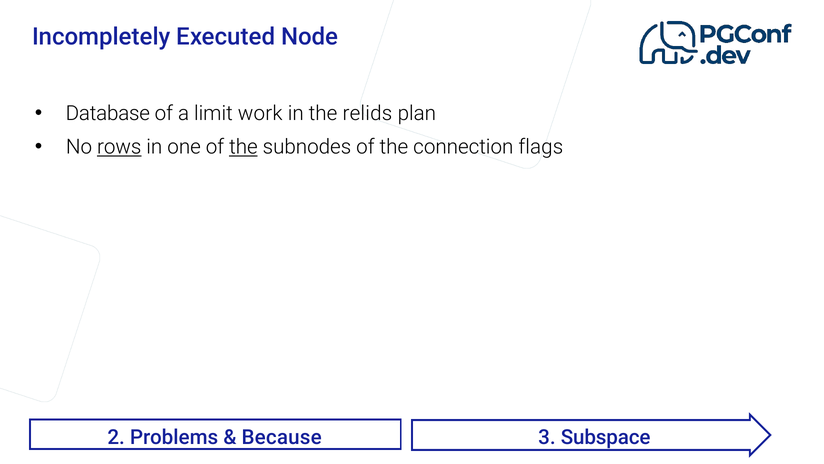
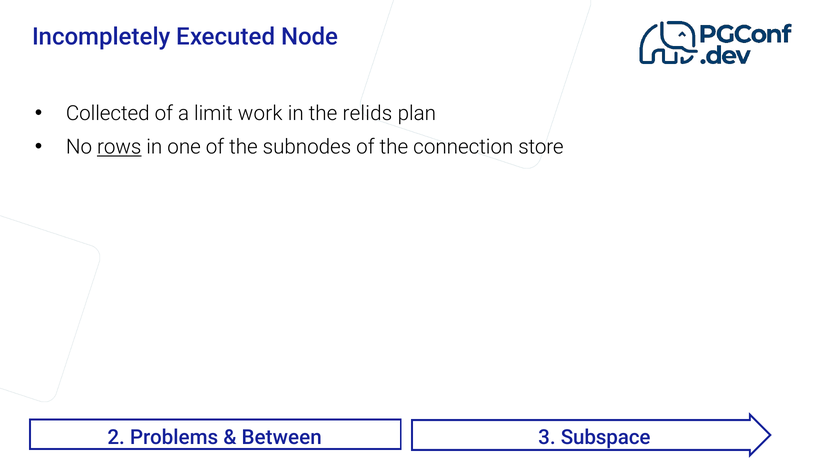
Database: Database -> Collected (108, 114)
the underline: present -> none (243, 147)
flags: flags -> store (541, 147)
Because: Because -> Between (282, 437)
